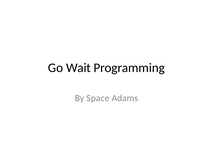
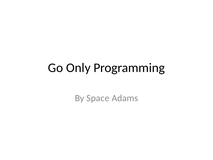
Wait: Wait -> Only (78, 68)
